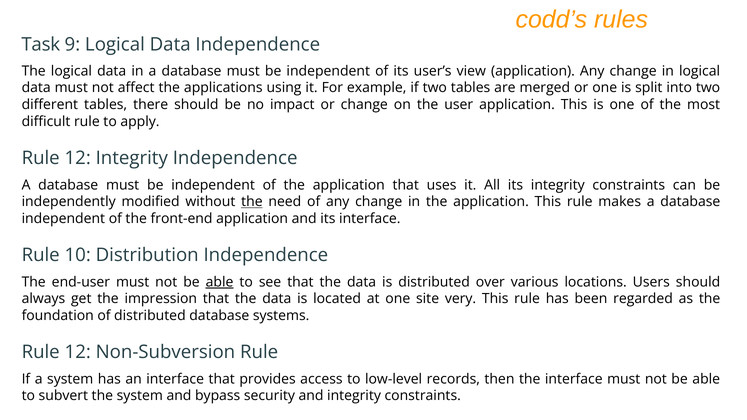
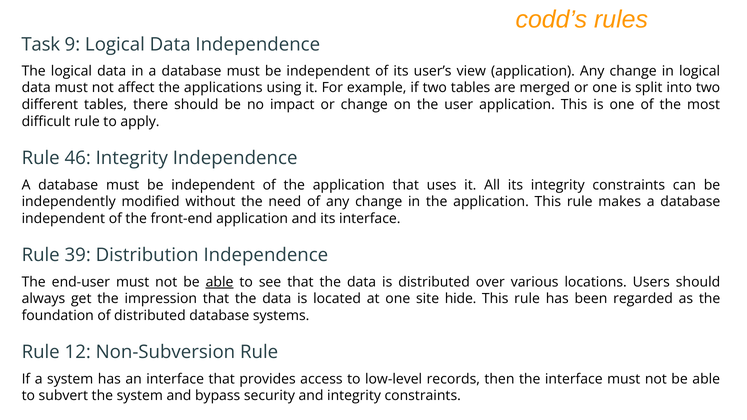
12: 12 -> 46 (78, 158)
the underline: present -> none (252, 202)
10: 10 -> 39 (78, 255)
very: very -> hide (461, 299)
